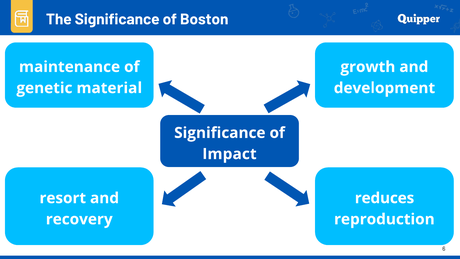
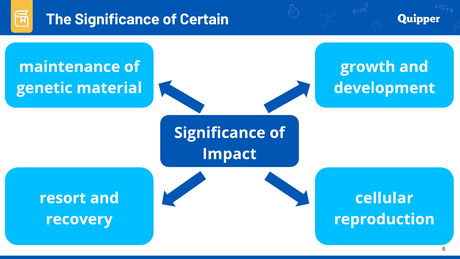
Boston: Boston -> Certain (204, 19)
reduces: reduces -> cellular (384, 198)
